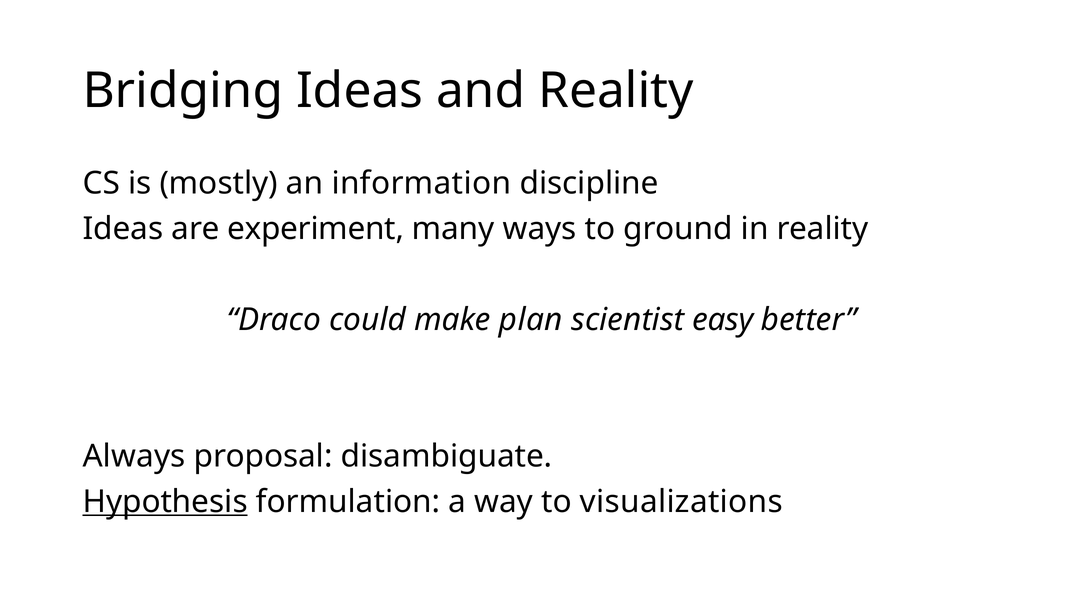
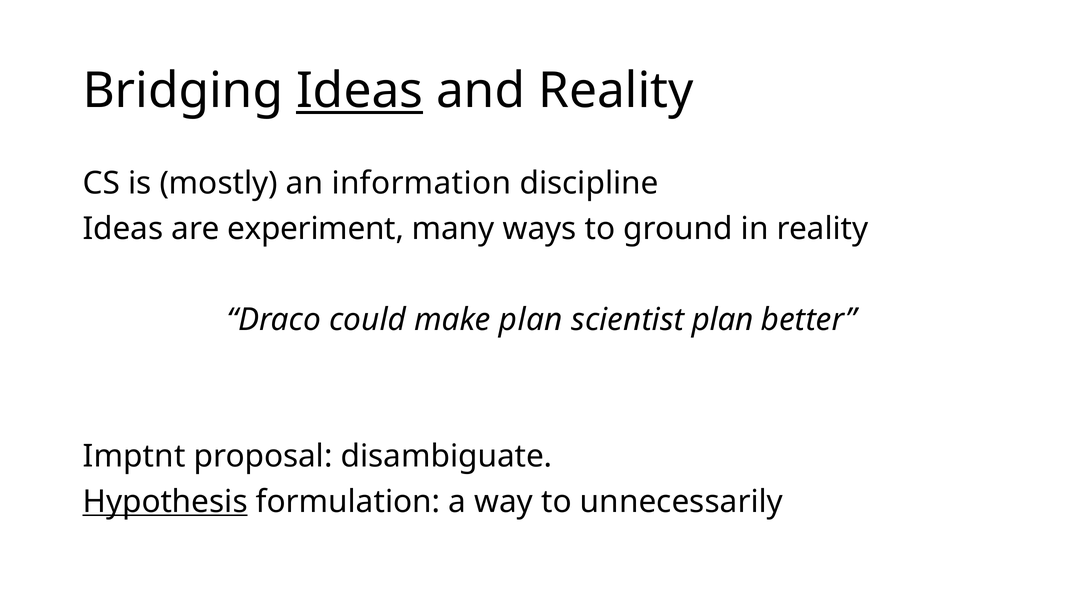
Ideas underline: none -> present (360, 91)
scientist easy: easy -> plan (723, 320)
Always: Always -> Imptnt (134, 456)
visualizations: visualizations -> unnecessarily (681, 501)
